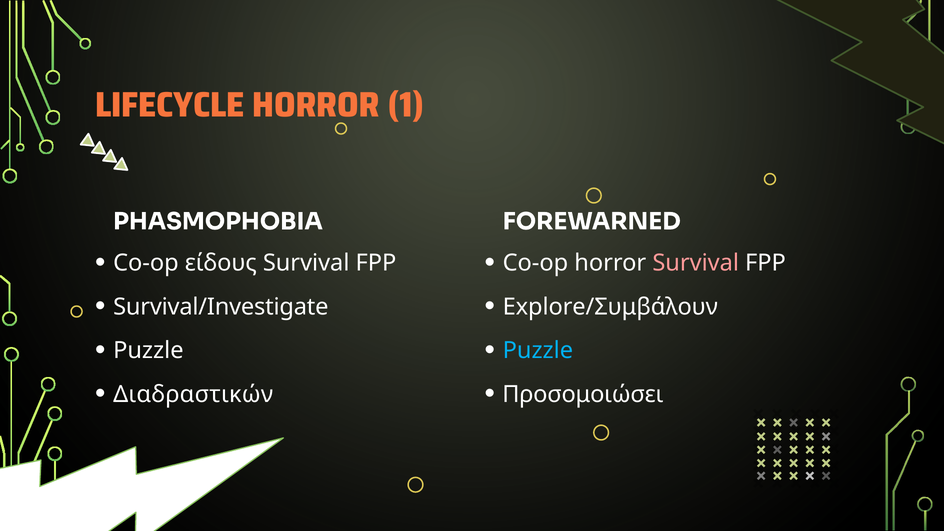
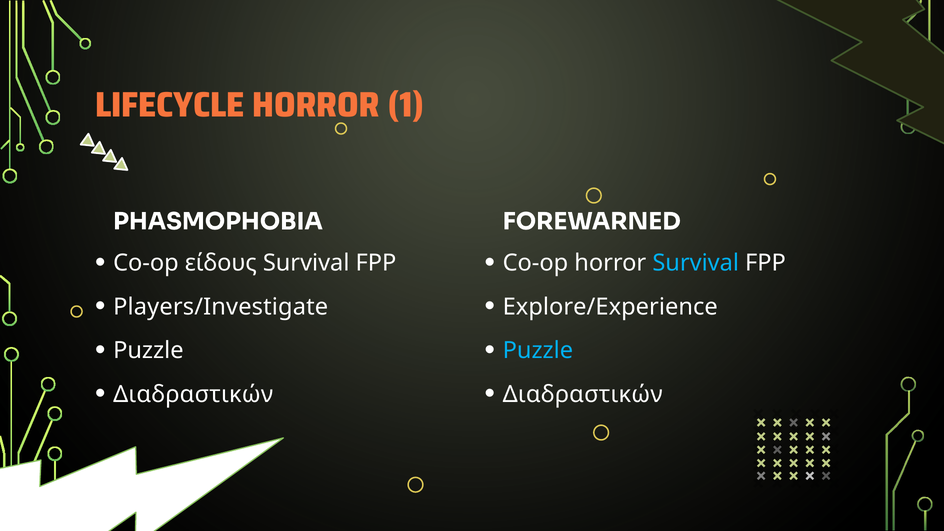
Survival colour: pink -> light blue (696, 263)
Survival/Investigate: Survival/Investigate -> Players/Investigate (221, 307)
Explore/Συμβάλουν: Explore/Συμβάλουν -> Explore/Experience (610, 307)
Προσομοιώσει: Προσομοιώσει -> Διαδραστικών (583, 394)
